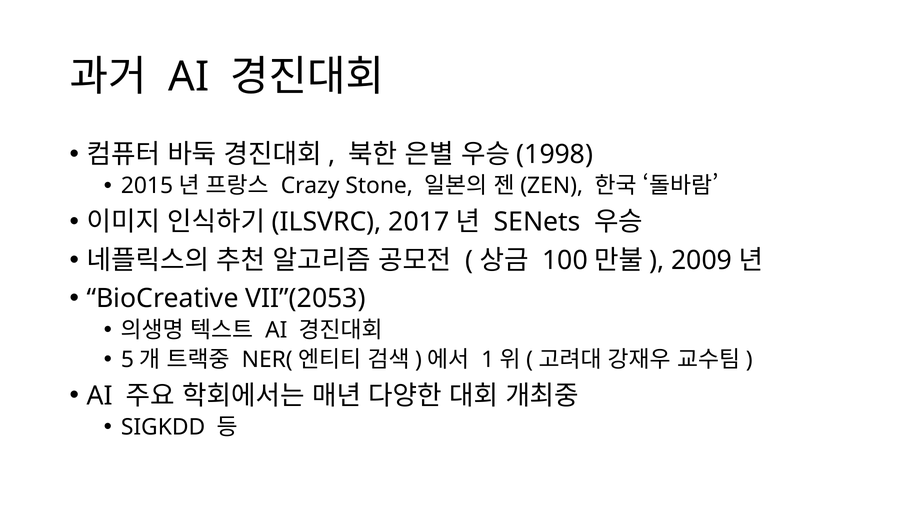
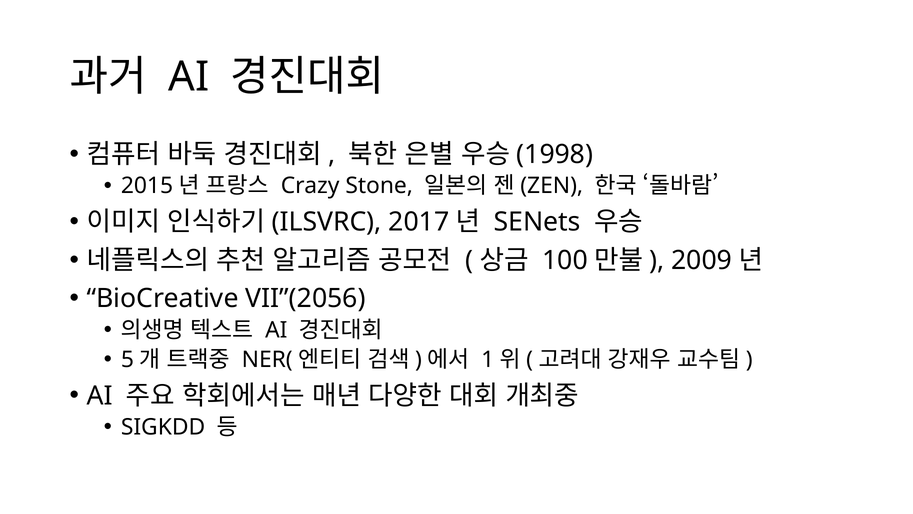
VII”(2053: VII”(2053 -> VII”(2056 (306, 298)
